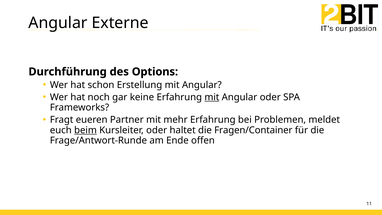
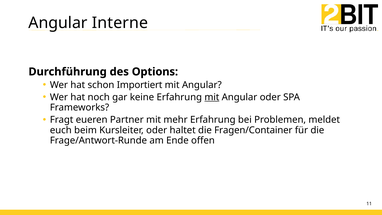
Externe: Externe -> Interne (120, 23)
Erstellung: Erstellung -> Importiert (140, 85)
beim underline: present -> none (85, 130)
